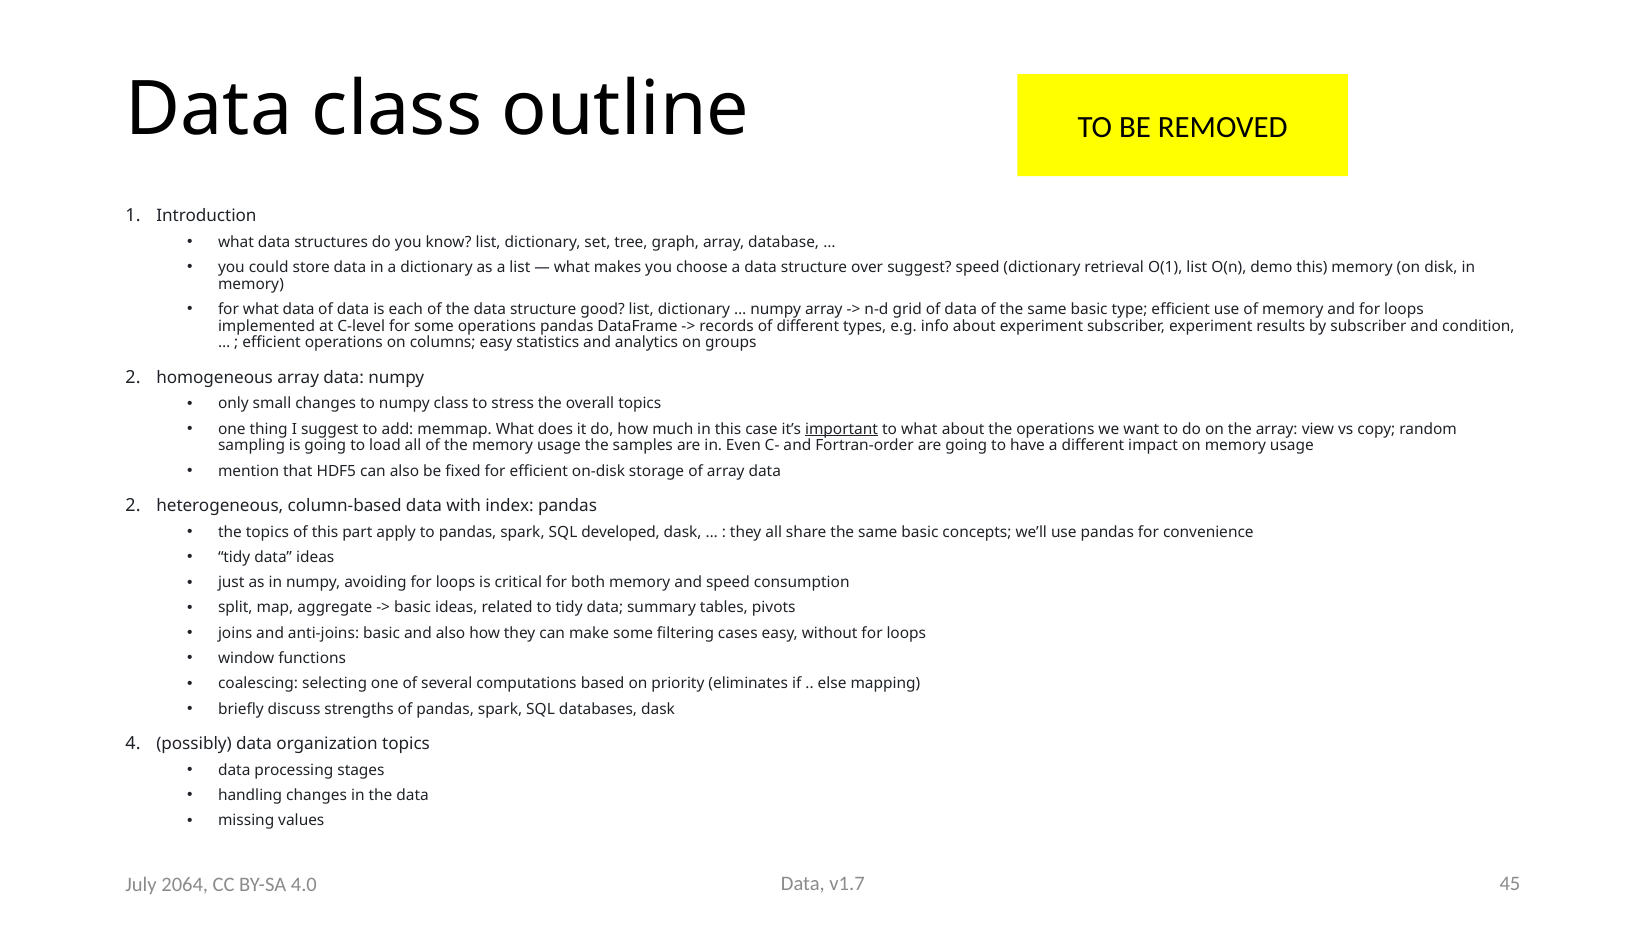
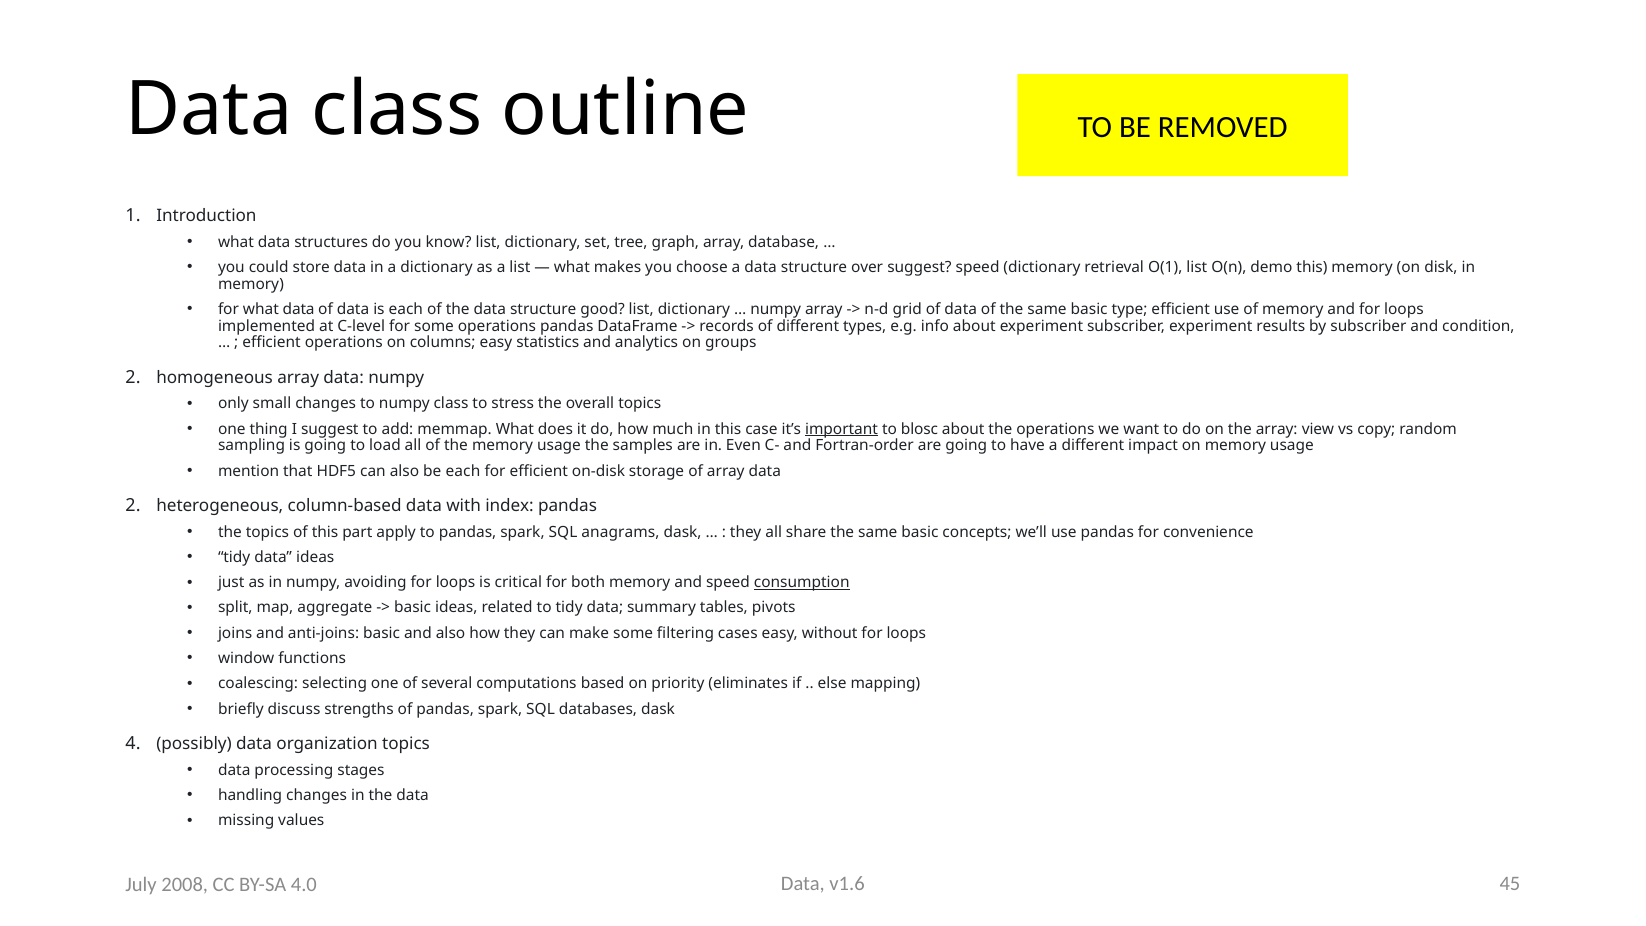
to what: what -> blosc (920, 429)
be fixed: fixed -> each (463, 471)
developed: developed -> anagrams (620, 532)
consumption underline: none -> present (802, 582)
v1.7: v1.7 -> v1.6 (847, 884)
2064: 2064 -> 2008 (185, 884)
